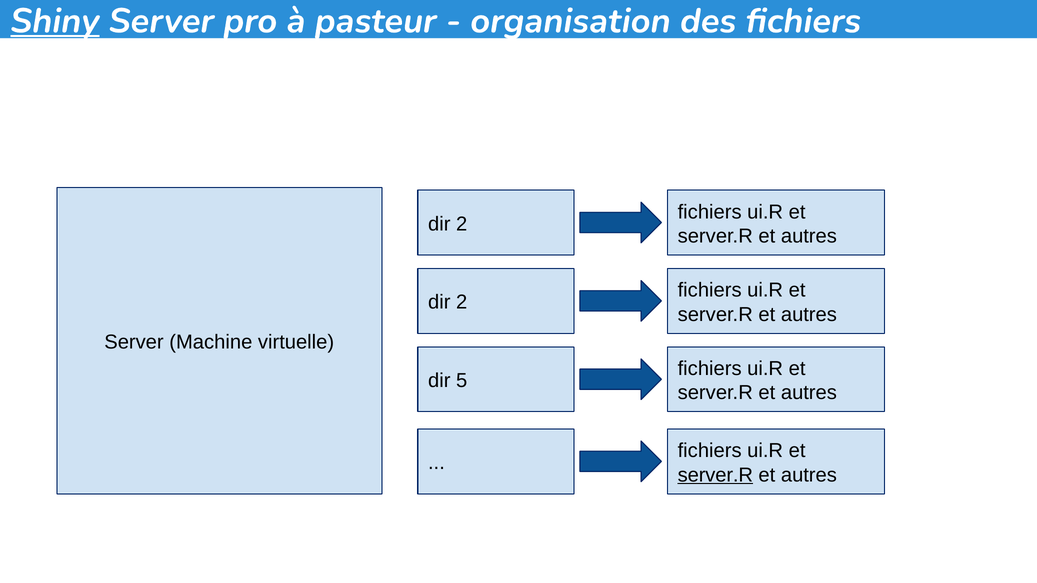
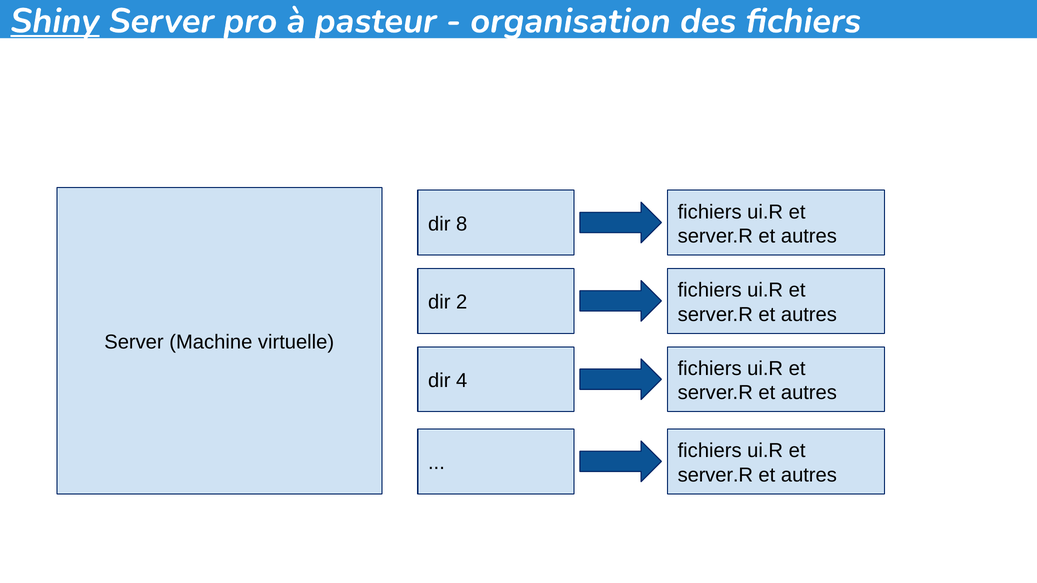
2: 2 -> 8 (462, 224)
5: 5 -> 4 (462, 381)
server.R underline: present -> none (715, 475)
